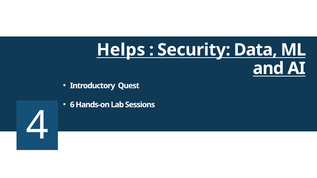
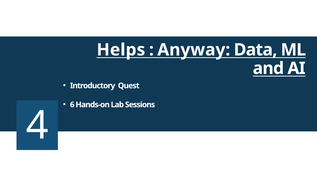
Security: Security -> Anyway (194, 50)
